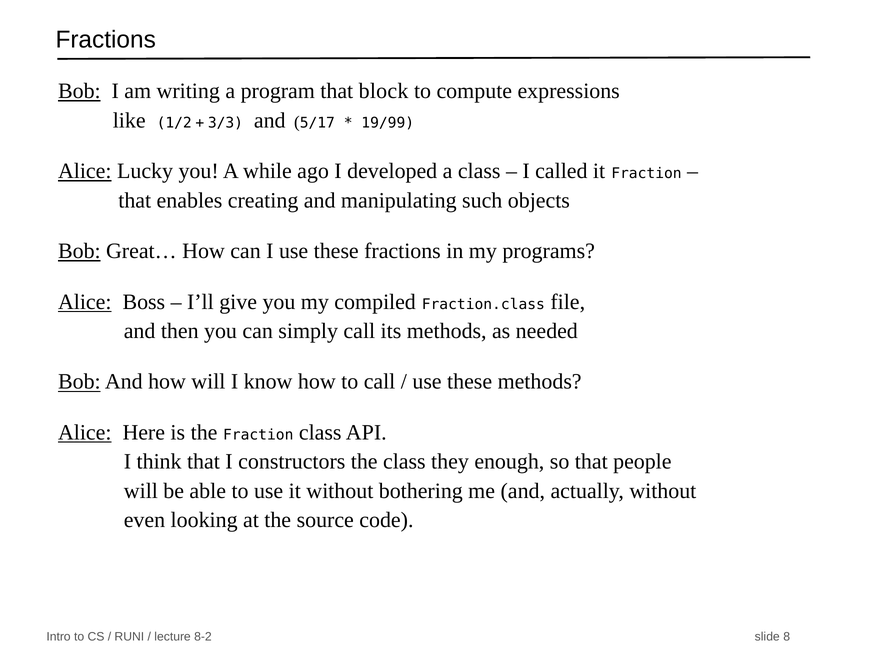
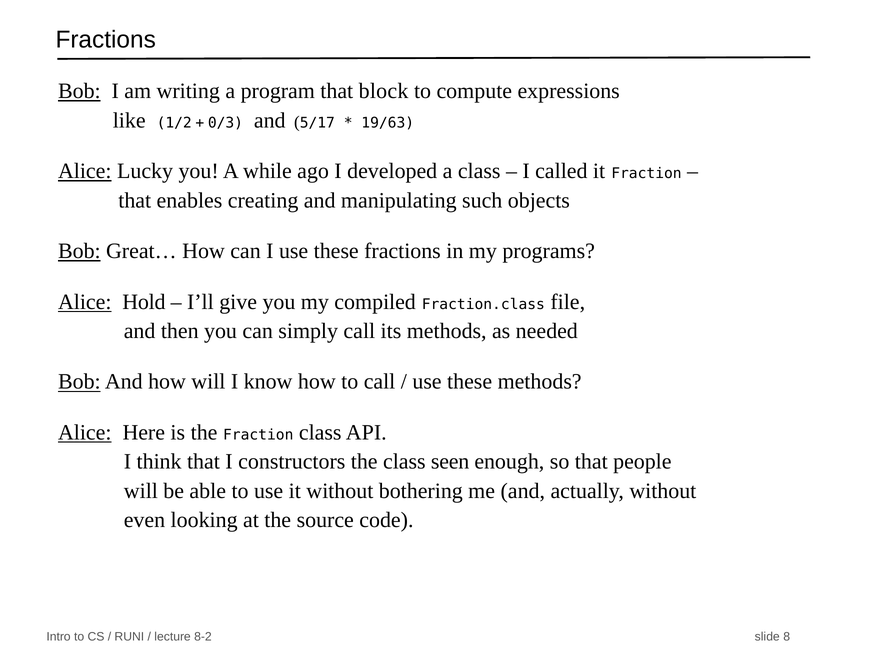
3/3: 3/3 -> 0/3 (225, 123)
19/99: 19/99 -> 19/63 (388, 123)
Boss: Boss -> Hold (144, 302)
they: they -> seen (450, 462)
